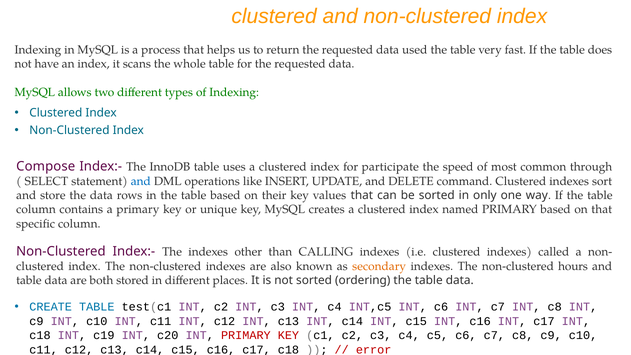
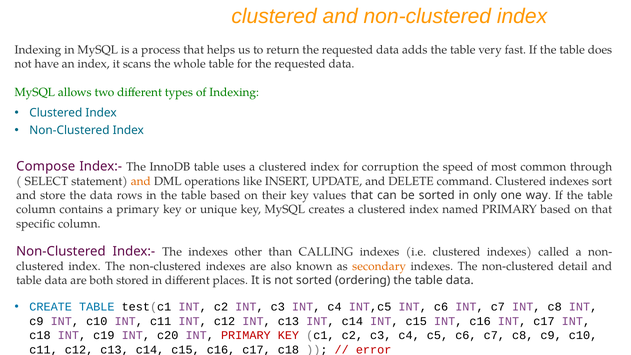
used: used -> adds (415, 50)
participate: participate -> corruption (390, 167)
and colour: blue -> orange (141, 181)
hours: hours -> detail (573, 266)
